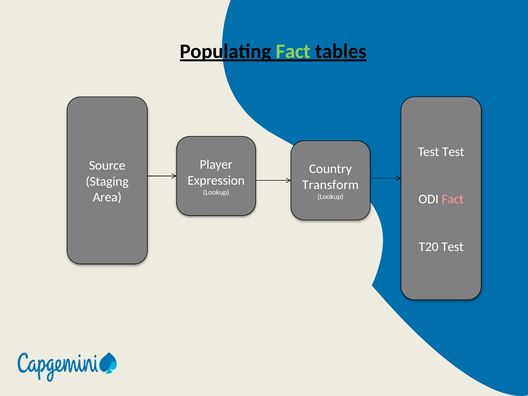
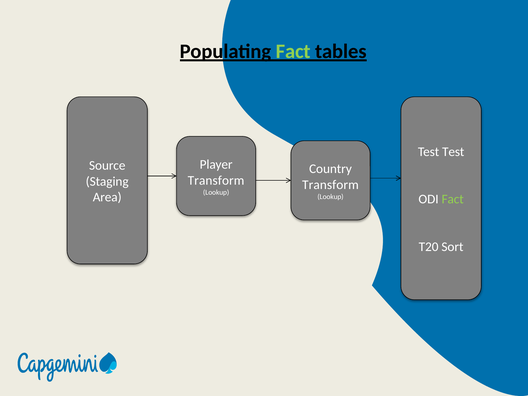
Expression: Expression -> Transform (216, 180)
Fact colour: pink -> light green (453, 199)
T20 Test: Test -> Sort (452, 247)
